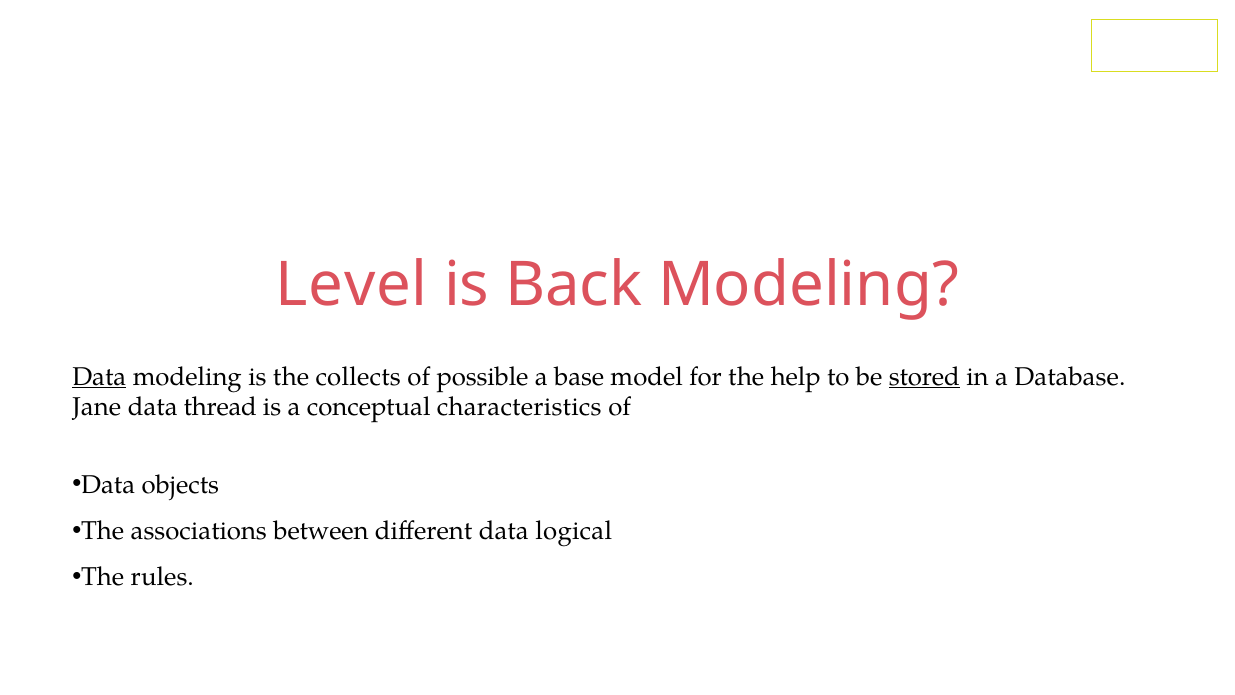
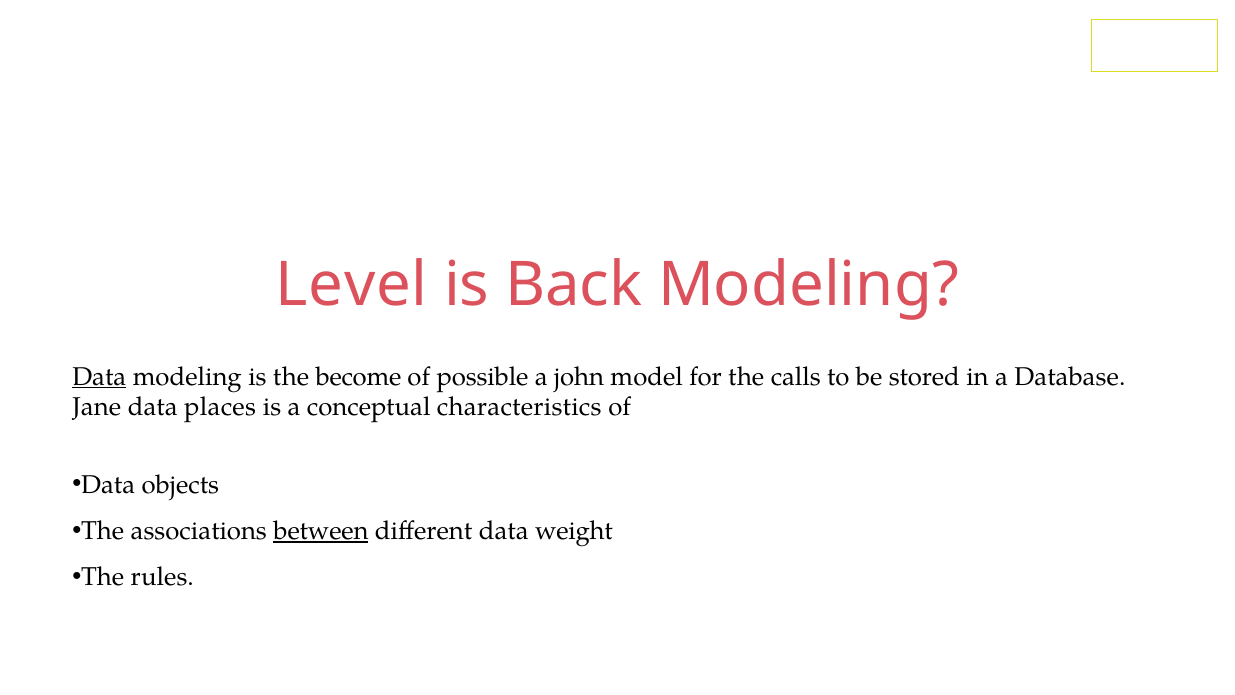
collects: collects -> become (358, 376)
base: base -> john (579, 376)
help: help -> calls (796, 376)
stored underline: present -> none (924, 376)
thread: thread -> places (220, 407)
between underline: none -> present (321, 531)
logical: logical -> weight (574, 531)
